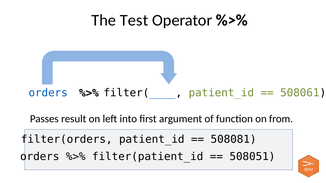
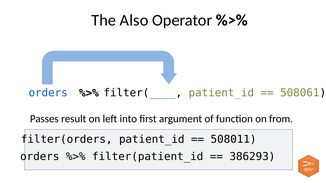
Test: Test -> Also (134, 20)
508081: 508081 -> 508011 (234, 140)
508051: 508051 -> 386293 (252, 157)
